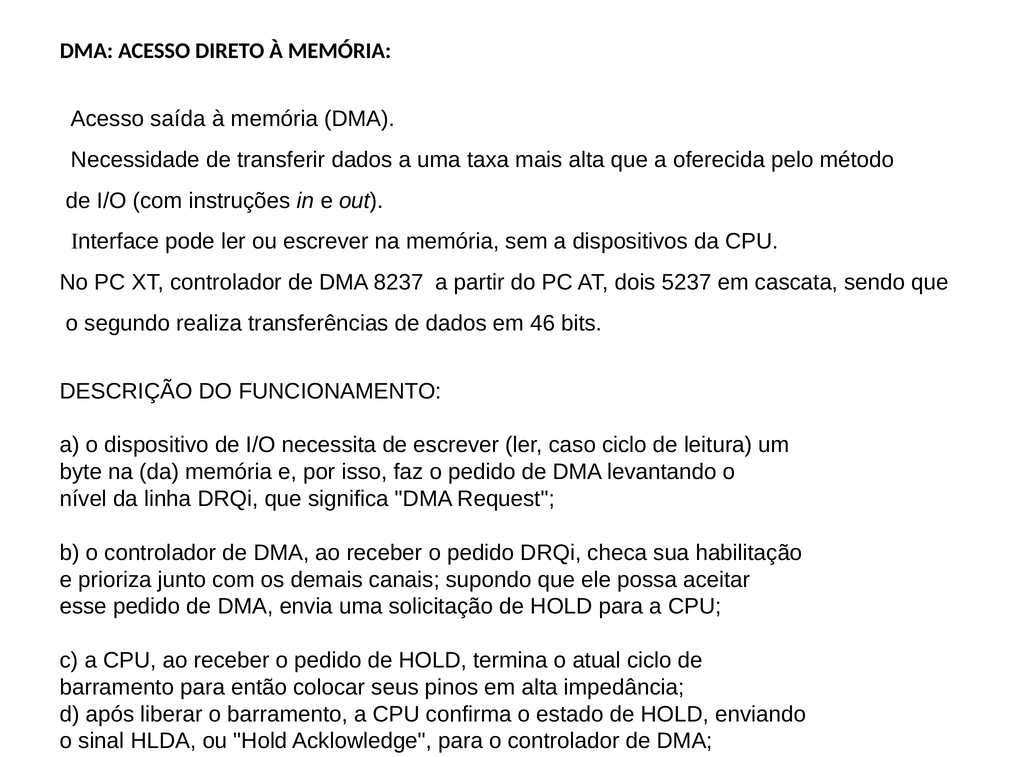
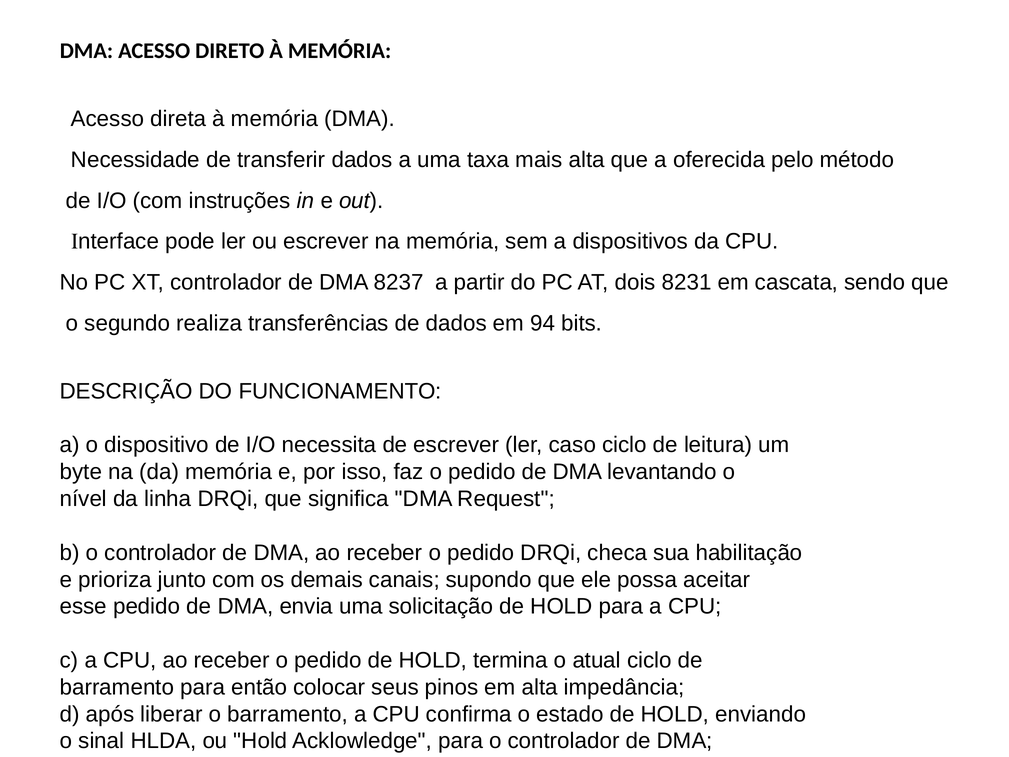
saída: saída -> direta (178, 119)
5237: 5237 -> 8231 (687, 282)
46: 46 -> 94 (543, 323)
